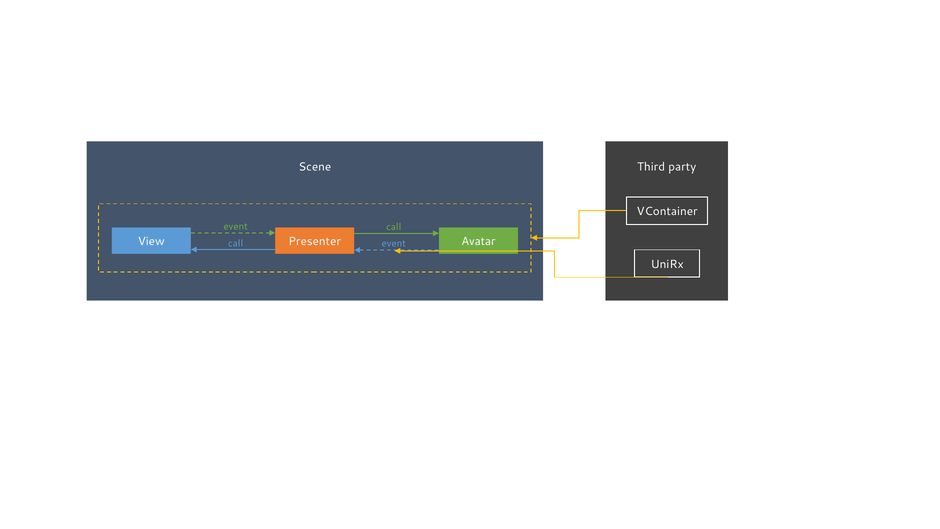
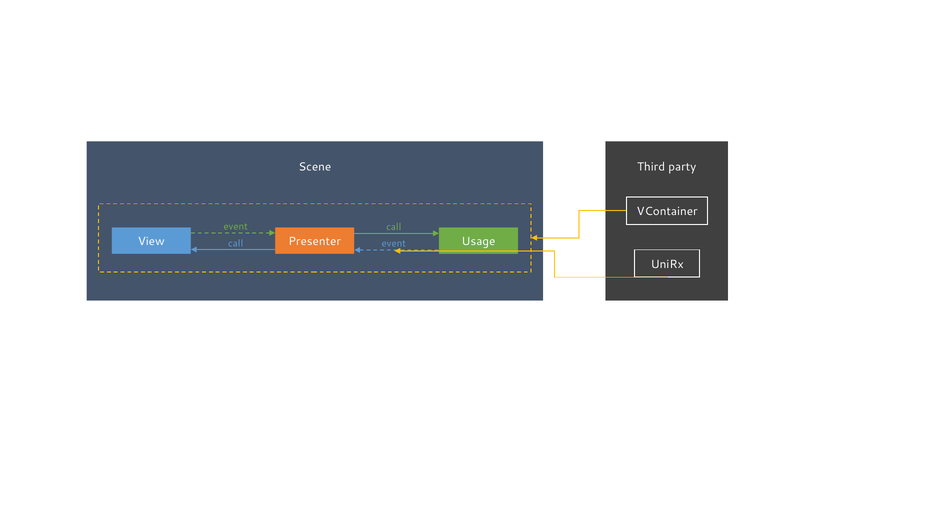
Avatar: Avatar -> Usage (478, 241)
